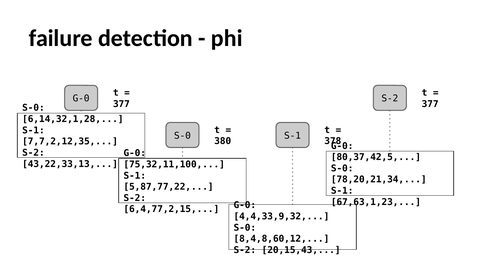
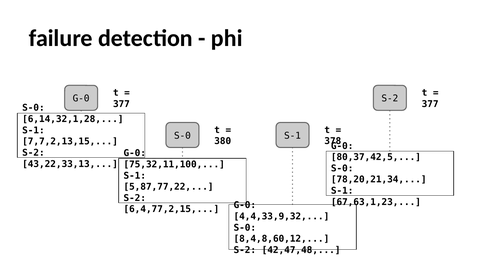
7,7,2,12,35: 7,7,2,12,35 -> 7,7,2,13,15 (70, 142)
20,15,43: 20,15,43 -> 42,47,48 (301, 250)
